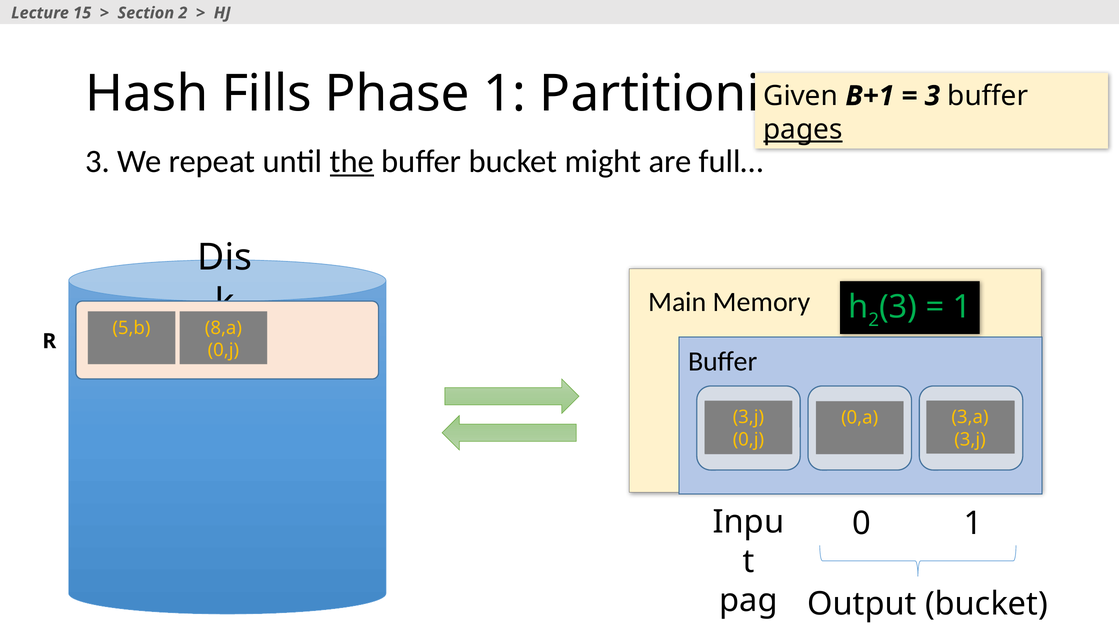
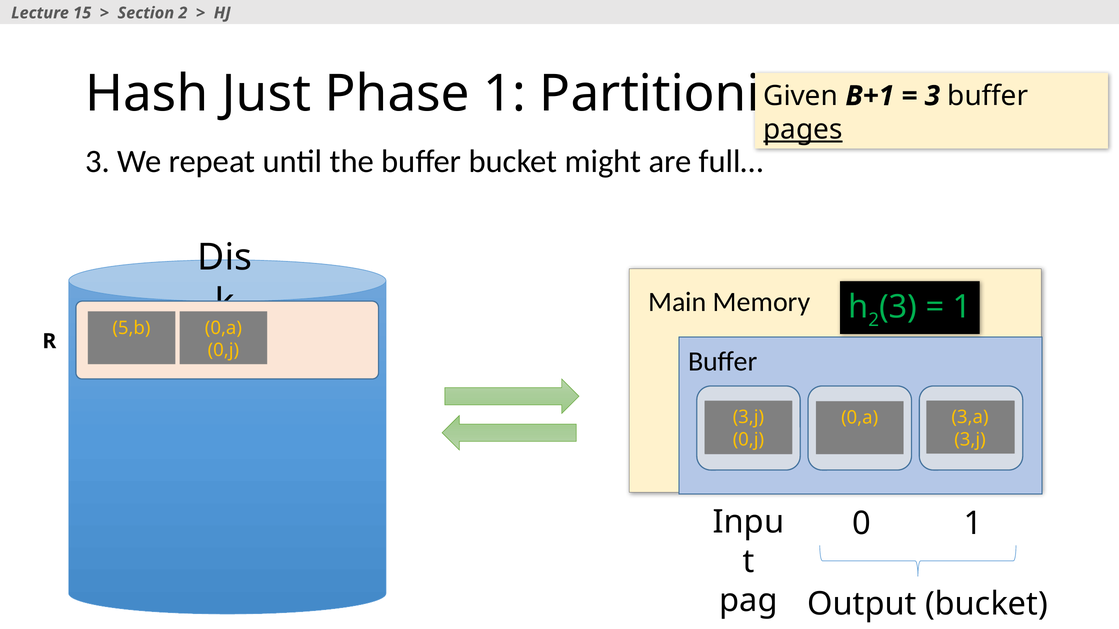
Fills: Fills -> Just (266, 94)
the underline: present -> none (352, 161)
5,b 8,a: 8,a -> 0,a (223, 328)
